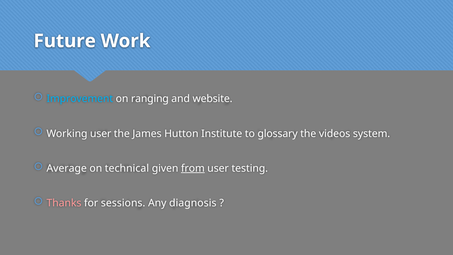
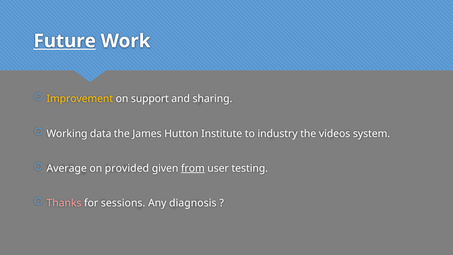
Future underline: none -> present (65, 41)
Improvement colour: light blue -> yellow (80, 99)
ranging: ranging -> support (150, 99)
website: website -> sharing (212, 99)
Working user: user -> data (101, 133)
glossary: glossary -> industry (278, 133)
technical: technical -> provided (127, 168)
